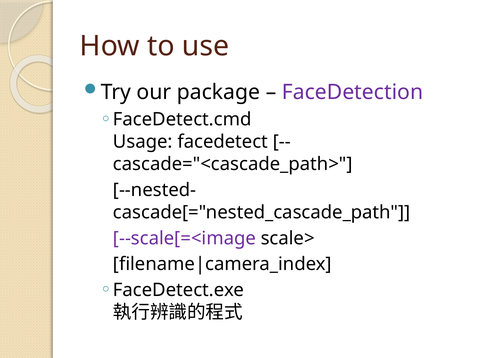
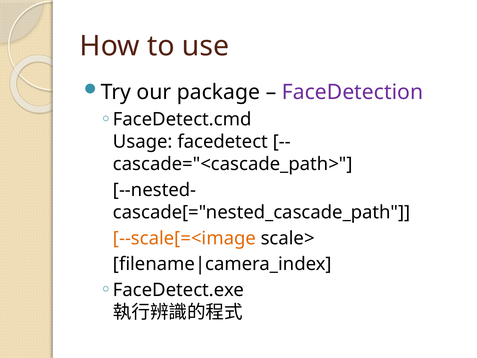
--scale[=<image colour: purple -> orange (184, 238)
